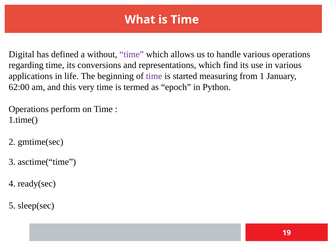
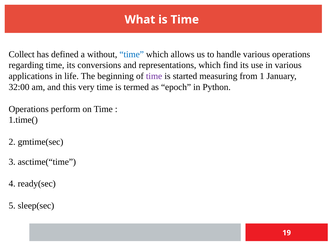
Digital: Digital -> Collect (22, 54)
time colour: purple -> blue (132, 54)
62:00: 62:00 -> 32:00 (19, 87)
